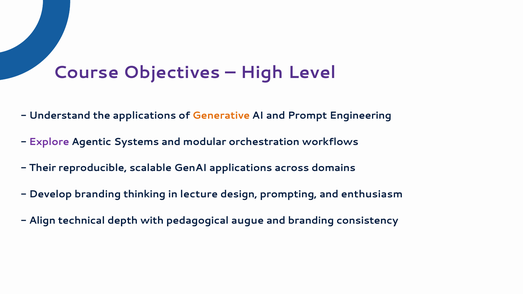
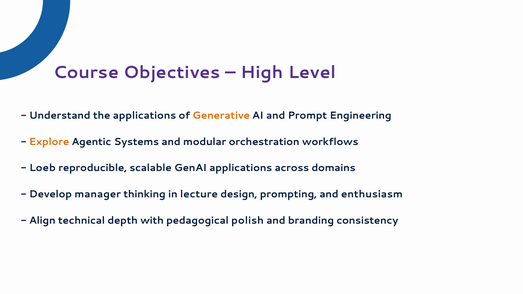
Explore colour: purple -> orange (49, 142)
Their: Their -> Loeb (42, 168)
Develop branding: branding -> manager (98, 194)
augue: augue -> polish (248, 221)
